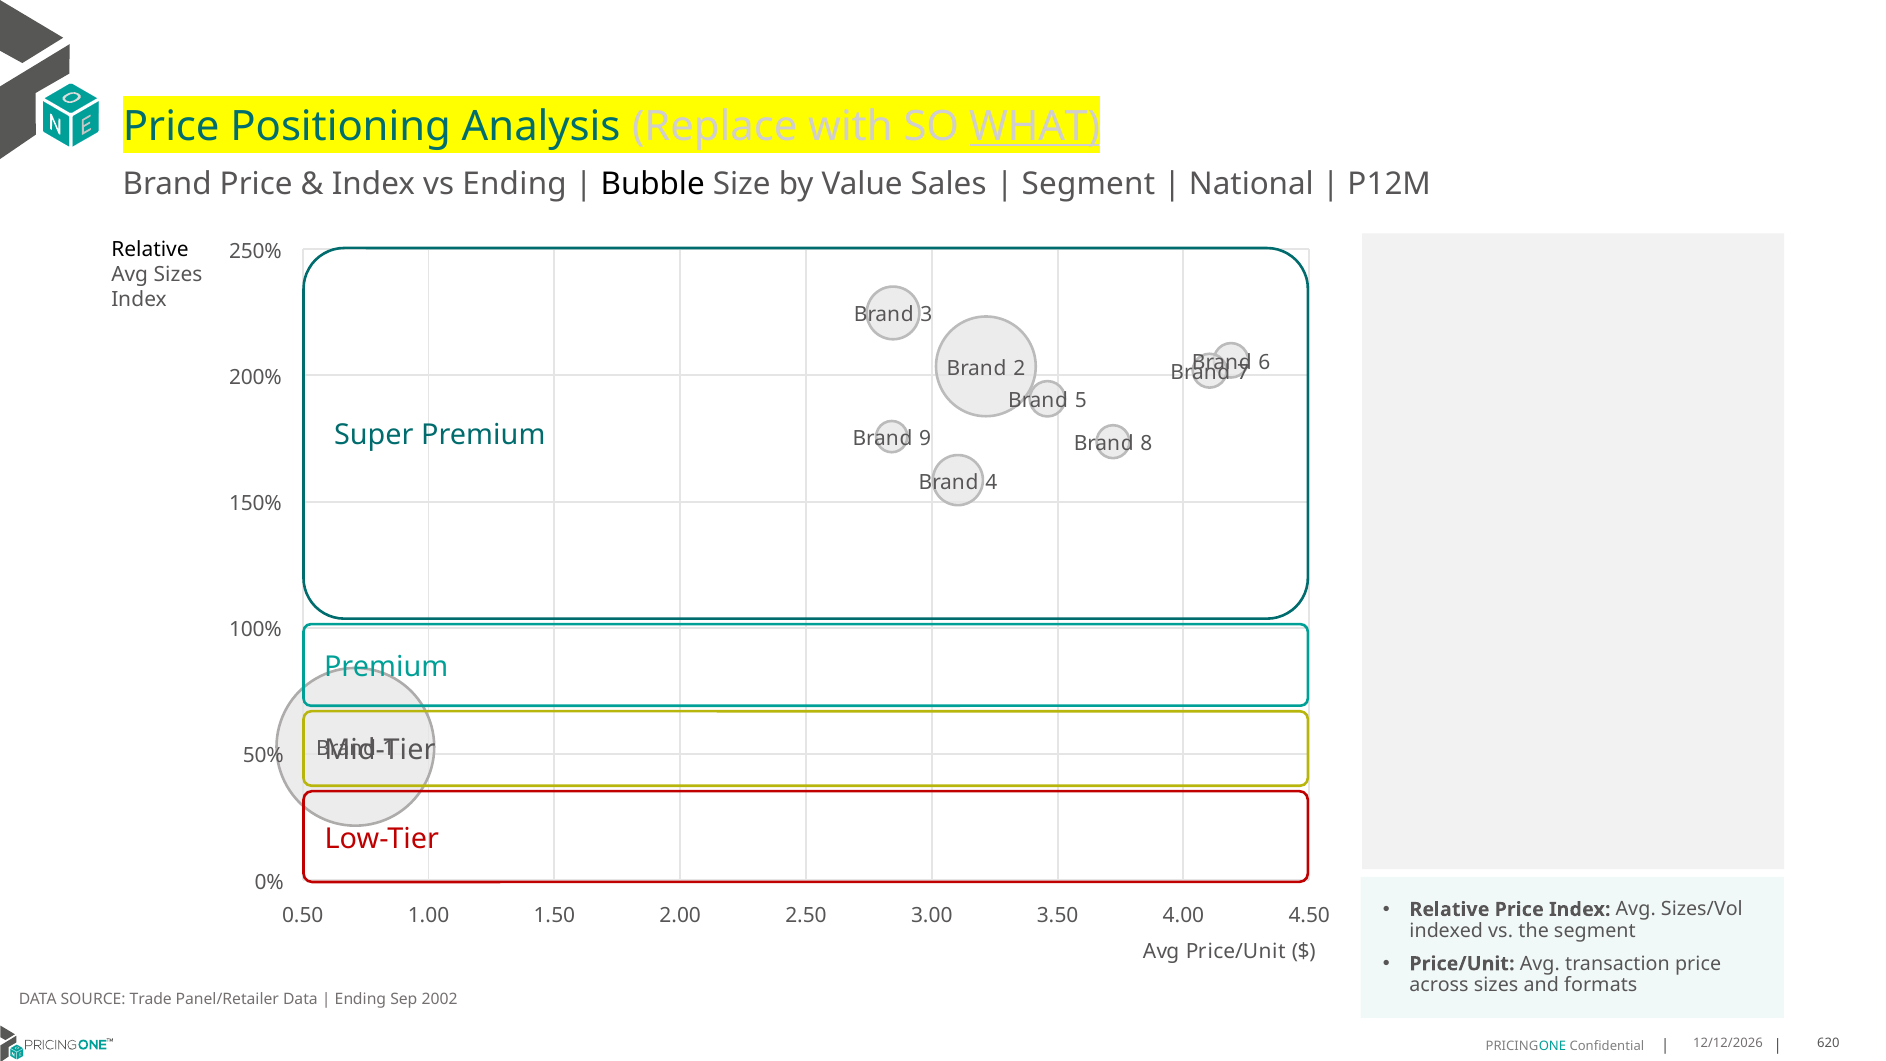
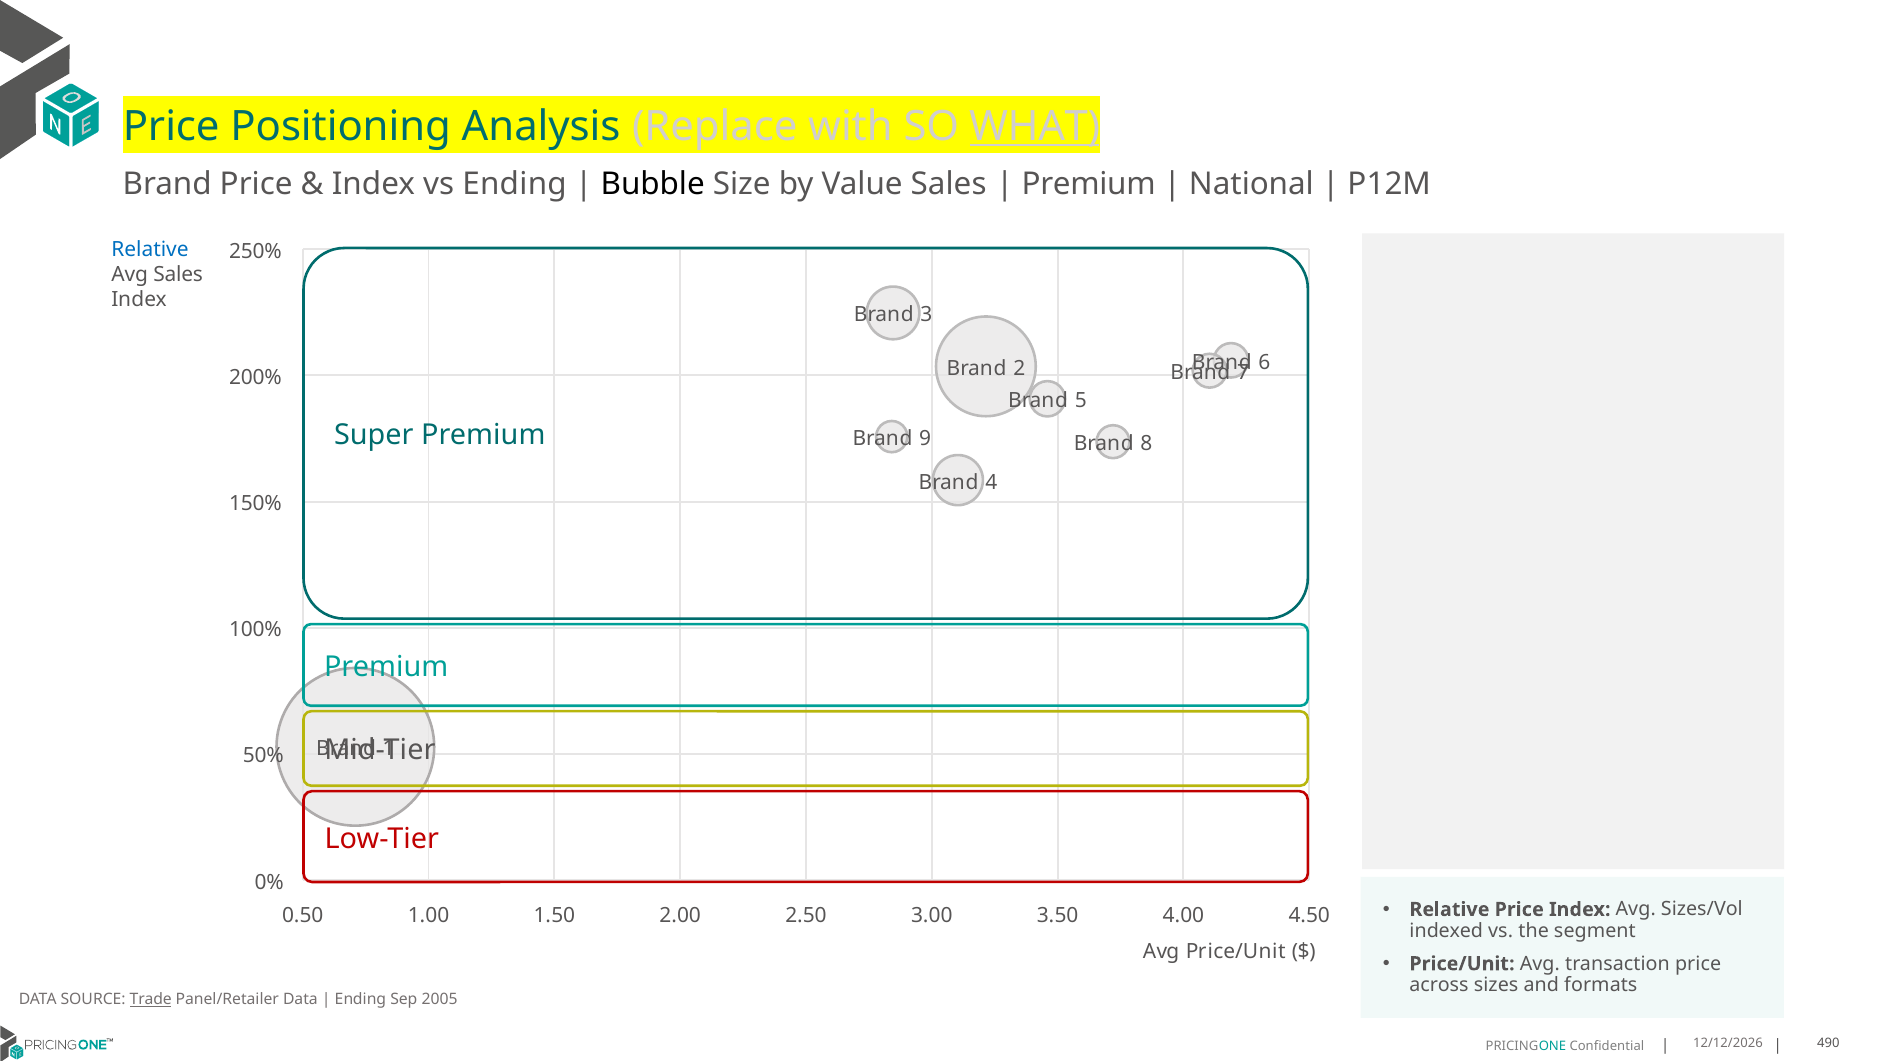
Segment: Segment -> Premium (1089, 184)
Relative colour: black -> blue (150, 249)
Avg Sizes: Sizes -> Sales (178, 275)
Trade underline: none -> present (151, 999)
2002: 2002 -> 2005 (440, 999)
620: 620 -> 490 (1828, 1043)
